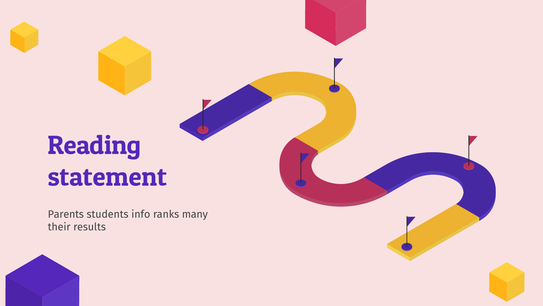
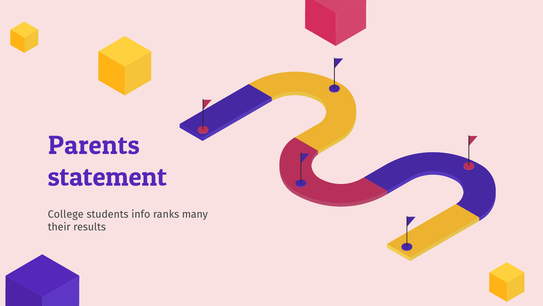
Reading: Reading -> Parents (94, 145)
Parents: Parents -> College (66, 214)
